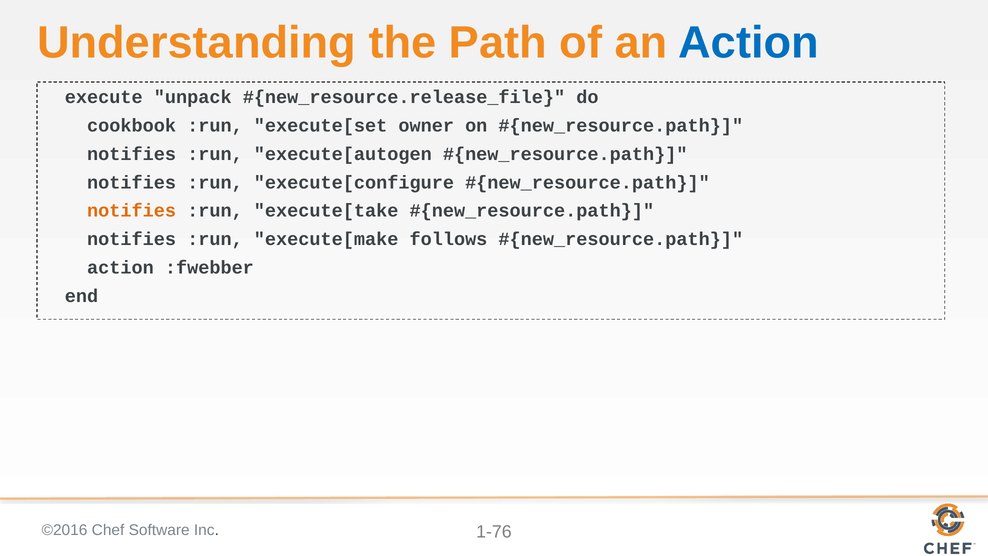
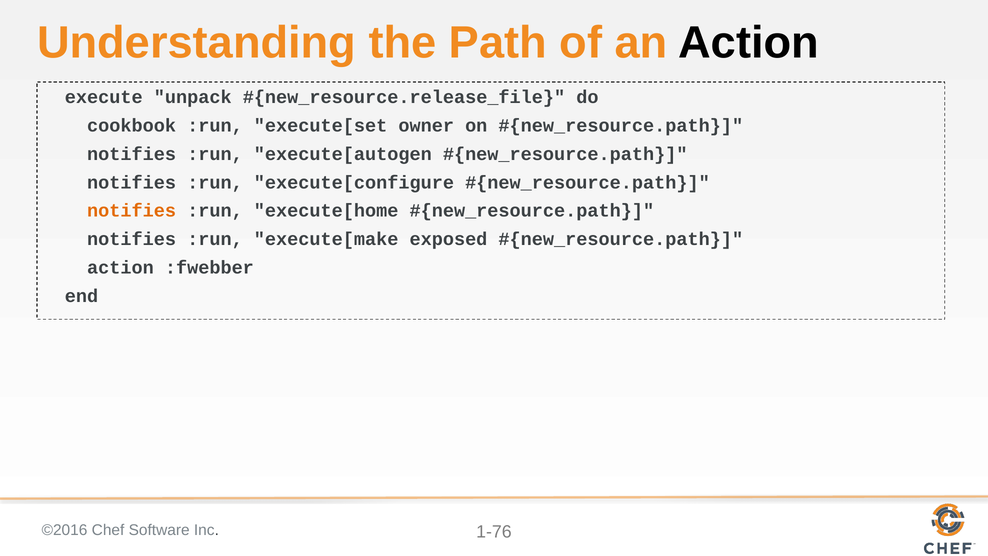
Action colour: blue -> black (749, 43)
execute[take: execute[take -> execute[home (326, 211)
follows: follows -> exposed (448, 239)
